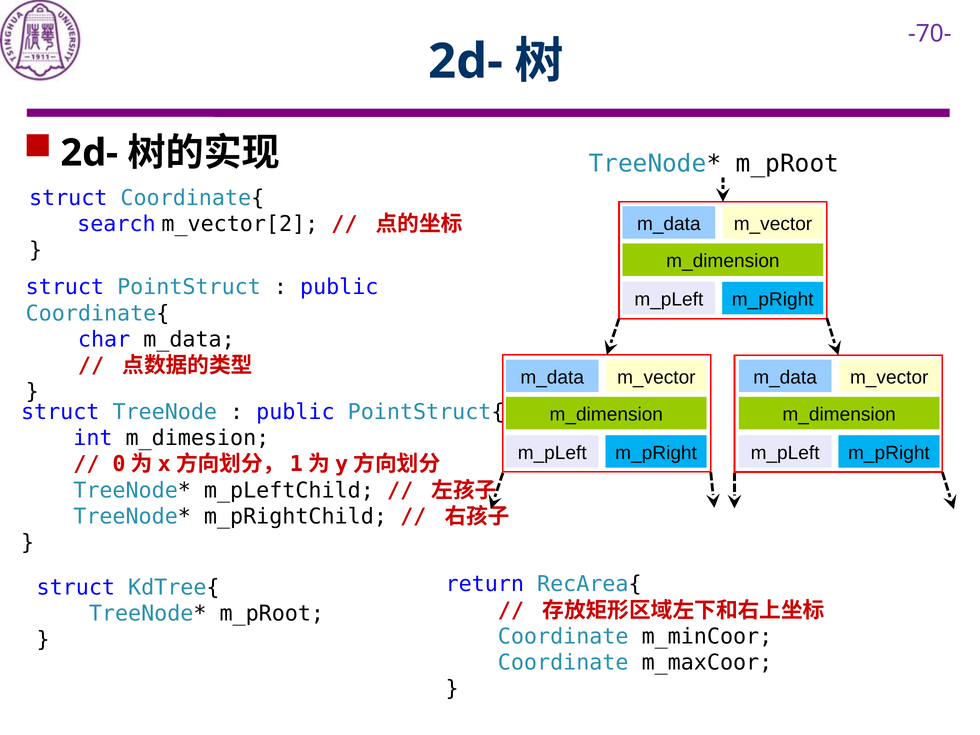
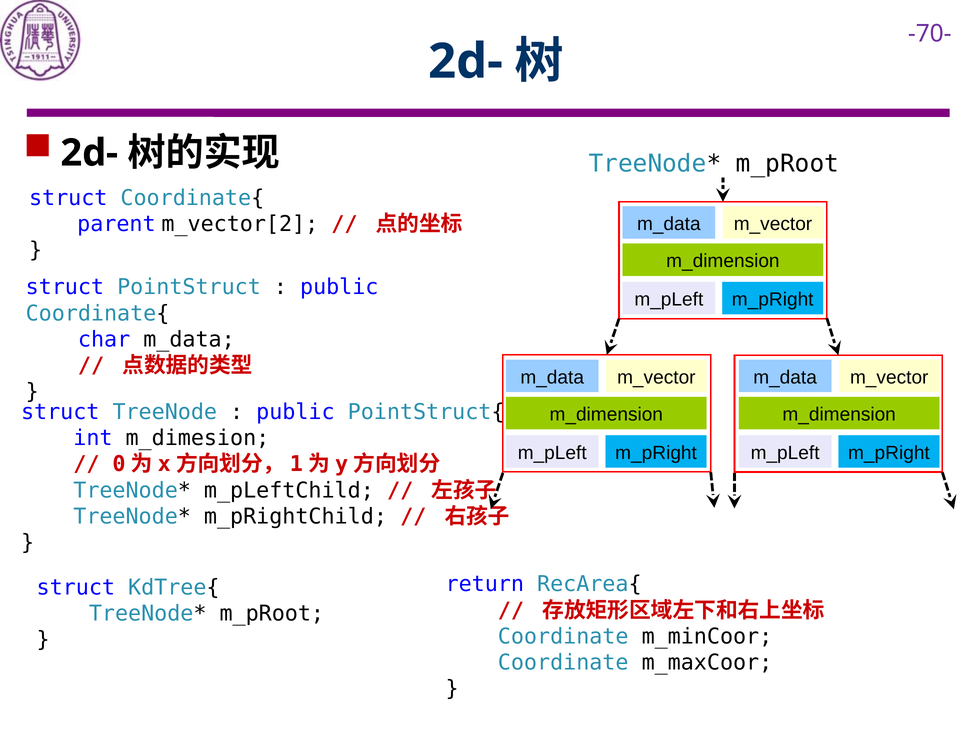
search: search -> parent (116, 224)
